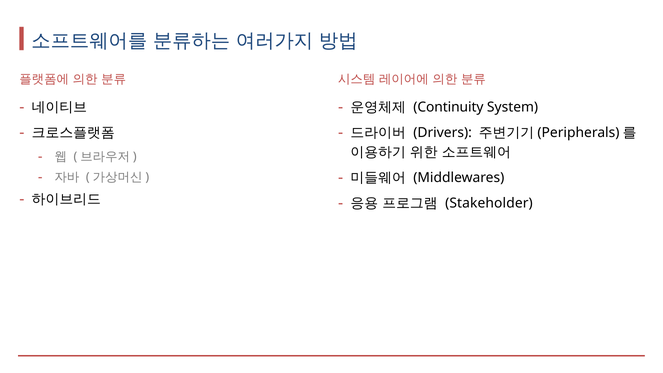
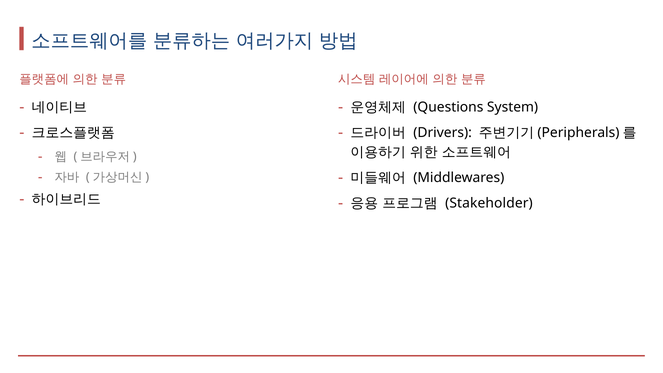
Continuity: Continuity -> Questions (448, 107)
